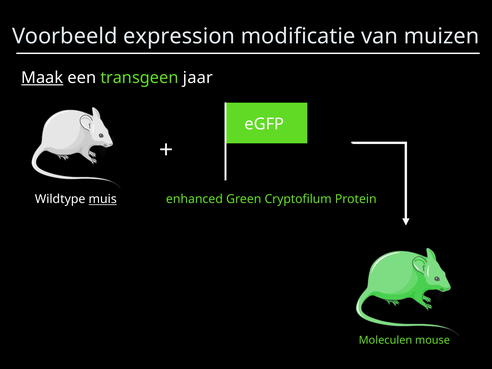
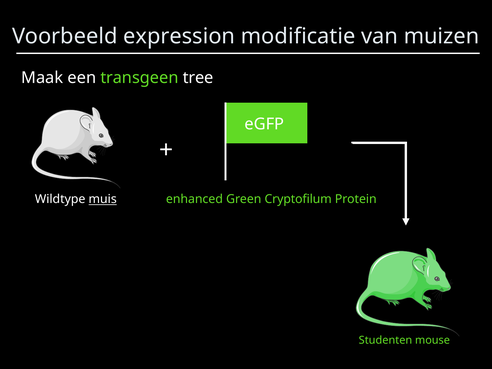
Maak underline: present -> none (42, 78)
jaar: jaar -> tree (198, 78)
Moleculen: Moleculen -> Studenten (385, 340)
